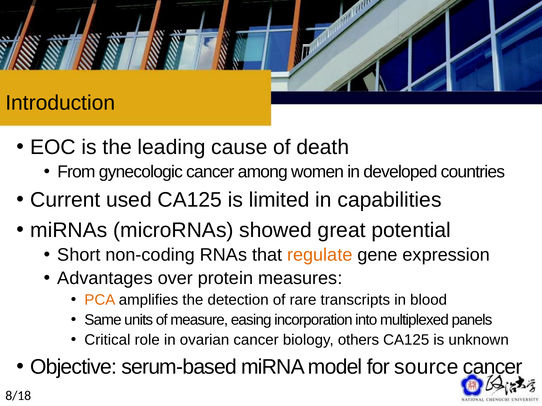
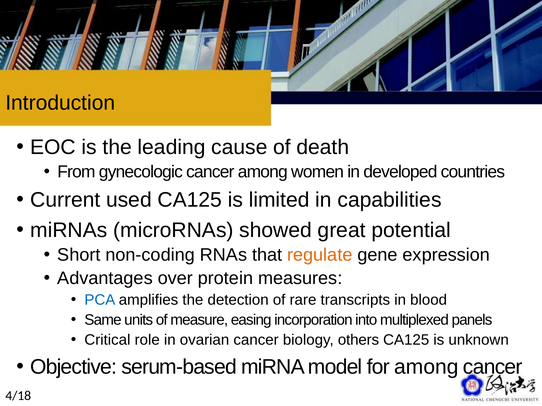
PCA colour: orange -> blue (100, 300)
for source: source -> among (426, 367)
8/18: 8/18 -> 4/18 (18, 396)
